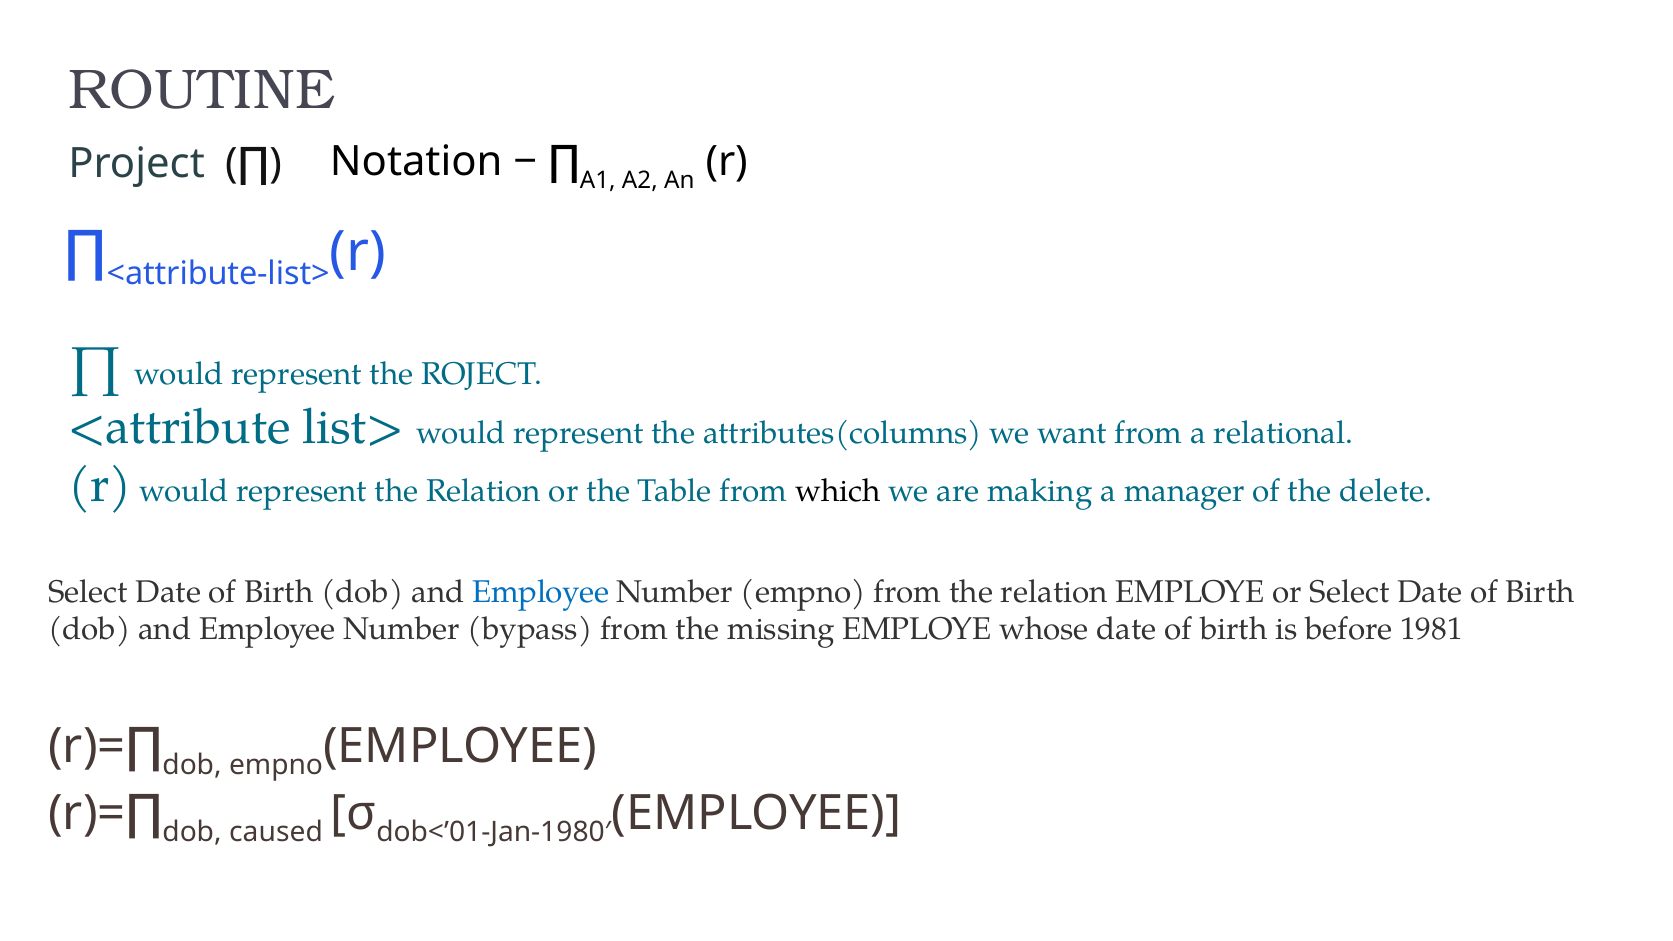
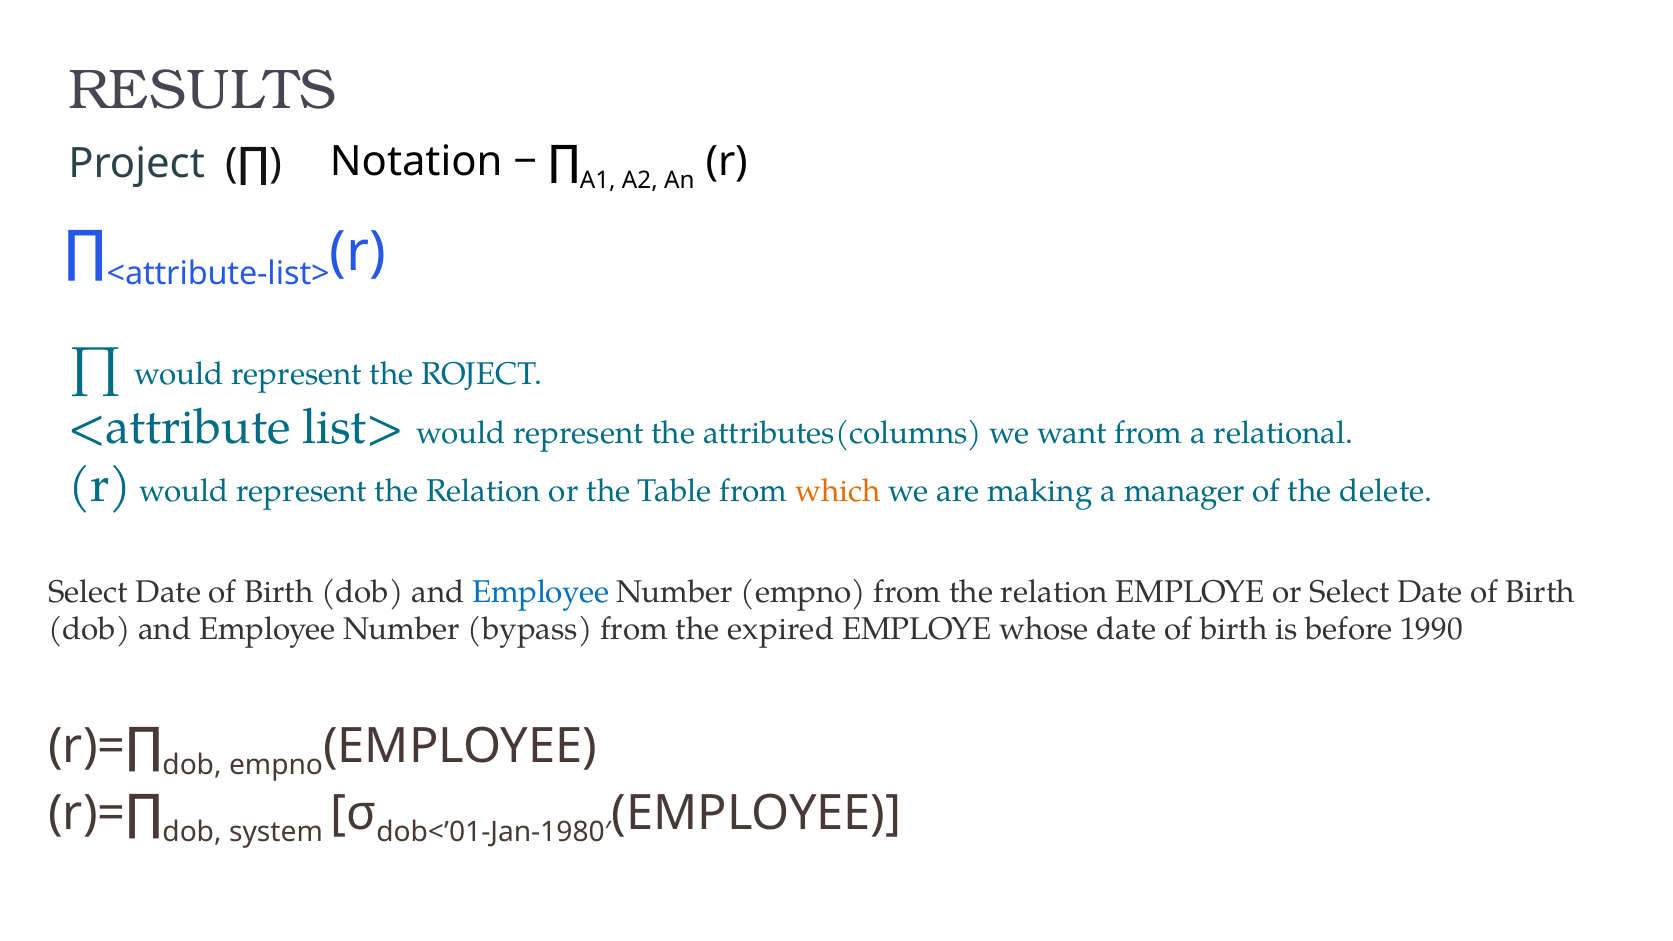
ROUTINE: ROUTINE -> RESULTS (202, 90)
which colour: black -> orange (838, 492)
missing: missing -> expired (781, 629)
1981: 1981 -> 1990 (1432, 629)
caused: caused -> system (276, 832)
